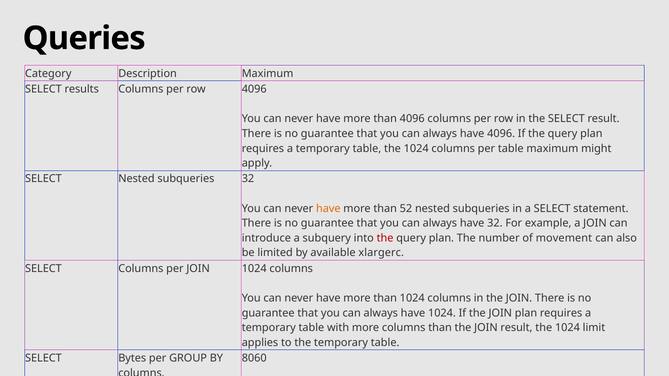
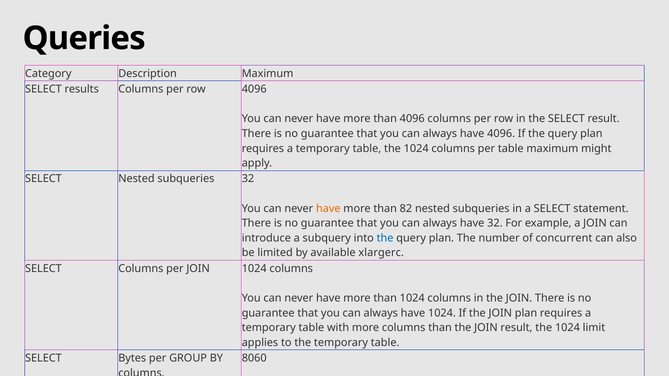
52: 52 -> 82 (406, 209)
the colour: red -> blue (385, 238)
movement: movement -> concurrent (564, 238)
